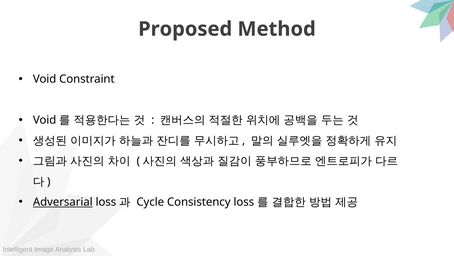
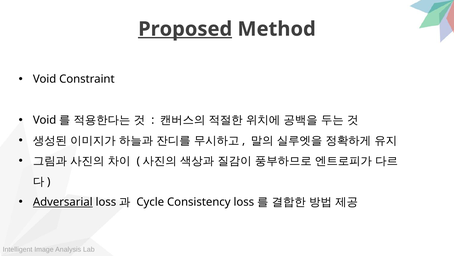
Proposed underline: none -> present (185, 29)
